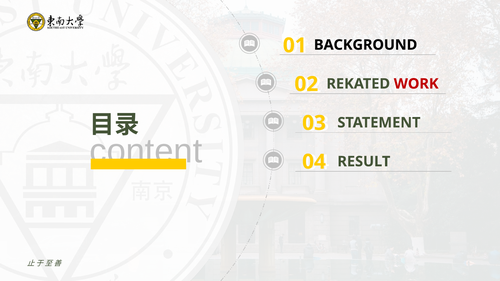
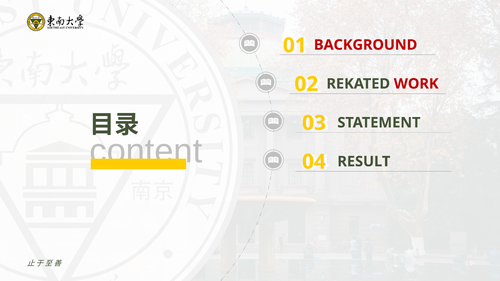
BACKGROUND colour: black -> red (366, 45)
